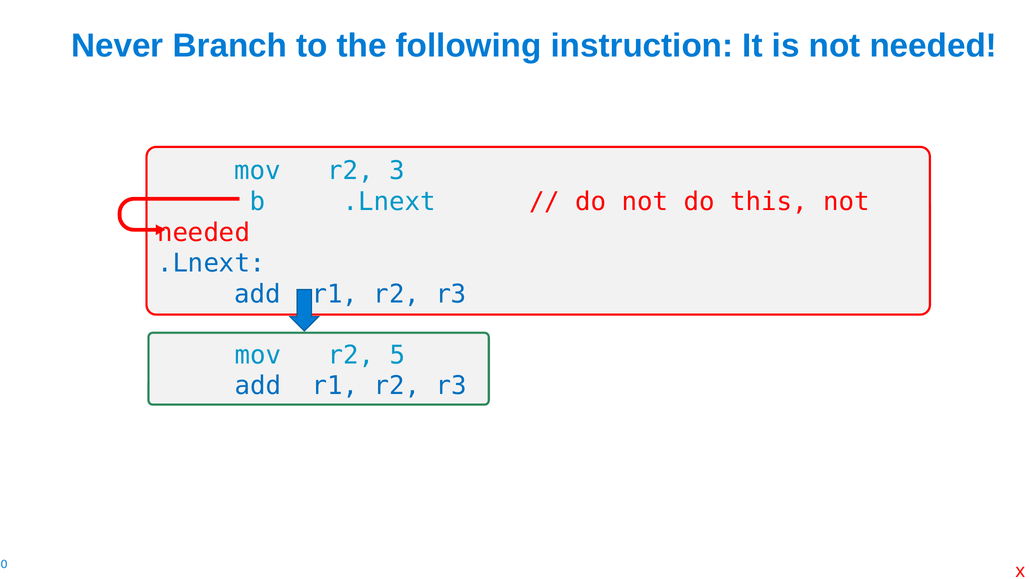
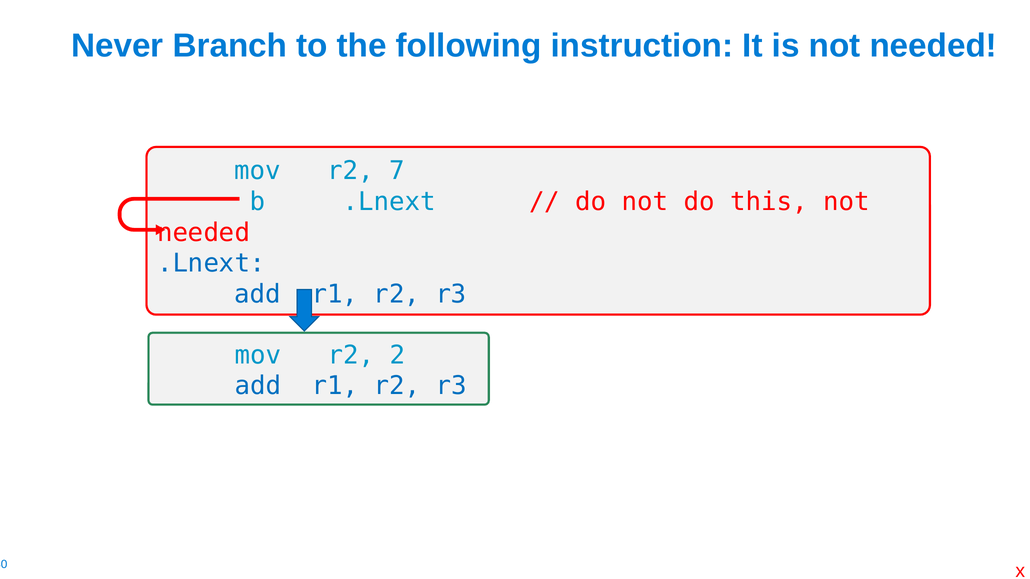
3: 3 -> 7 (397, 171)
5: 5 -> 2 (397, 355)
